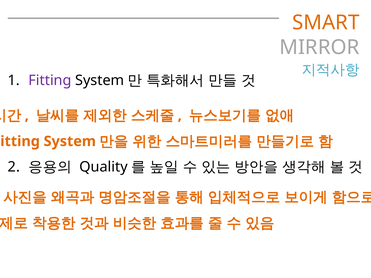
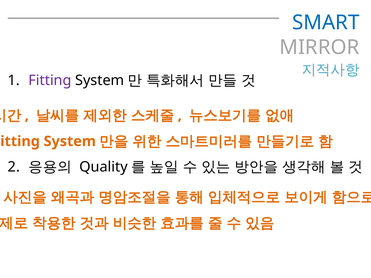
SMART colour: orange -> blue (326, 23)
